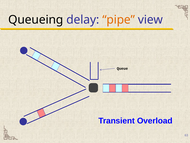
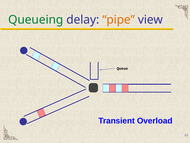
Queueing colour: black -> green (36, 20)
